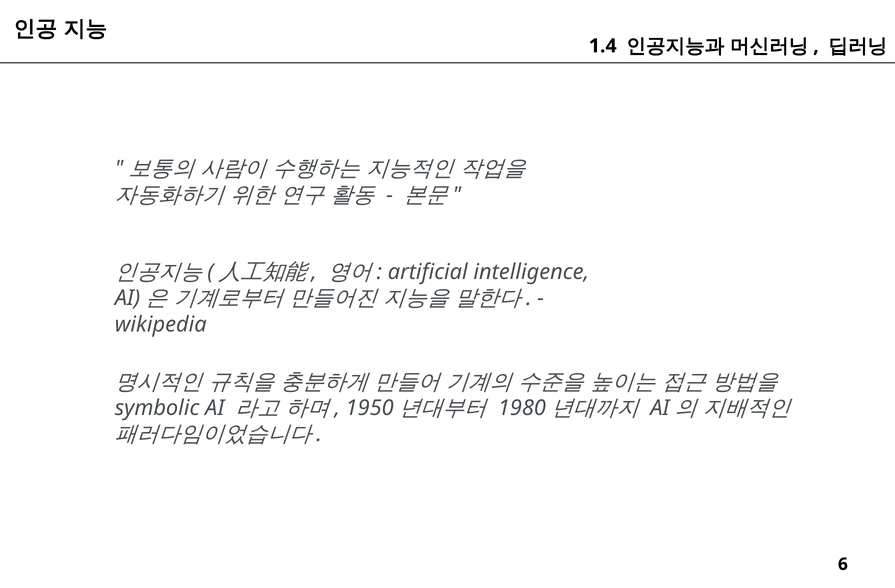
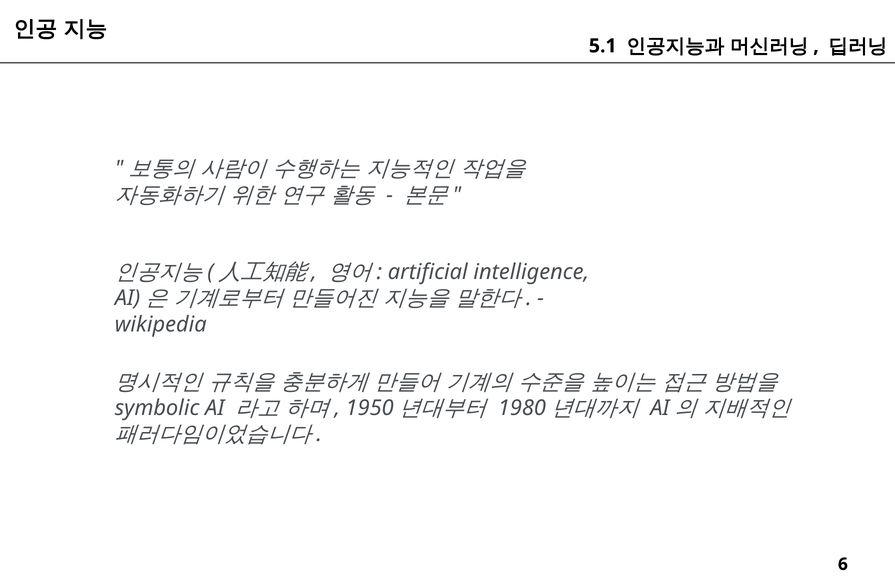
1.4: 1.4 -> 5.1 (603, 46)
